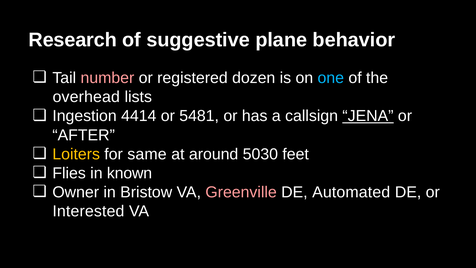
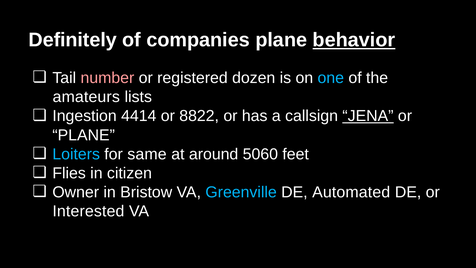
Research: Research -> Definitely (73, 40)
suggestive: suggestive -> companies (198, 40)
behavior underline: none -> present (354, 40)
overhead: overhead -> amateurs (86, 97)
5481: 5481 -> 8822 (199, 116)
AFTER: AFTER -> PLANE (84, 135)
Loiters colour: yellow -> light blue (76, 154)
5030: 5030 -> 5060 (260, 154)
known: known -> citizen (129, 173)
Greenville colour: pink -> light blue (241, 192)
